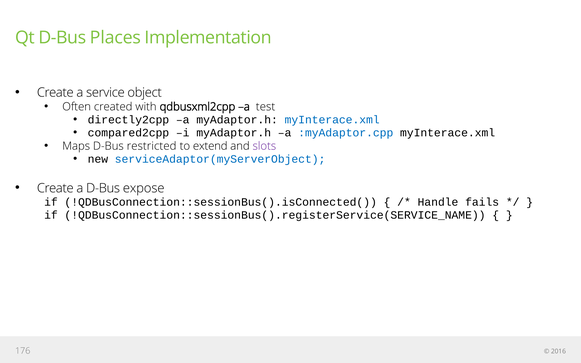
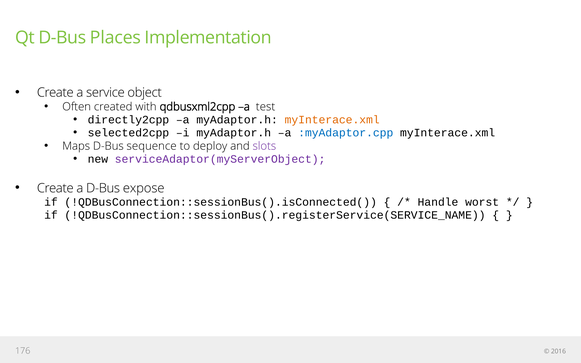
myInterace.xml colour: blue -> orange (332, 120)
compared2cpp: compared2cpp -> selected2cpp (128, 133)
restricted: restricted -> sequence (152, 146)
extend: extend -> deploy (210, 146)
serviceAdaptor(myServerObject colour: blue -> purple (220, 159)
fails: fails -> worst (482, 202)
